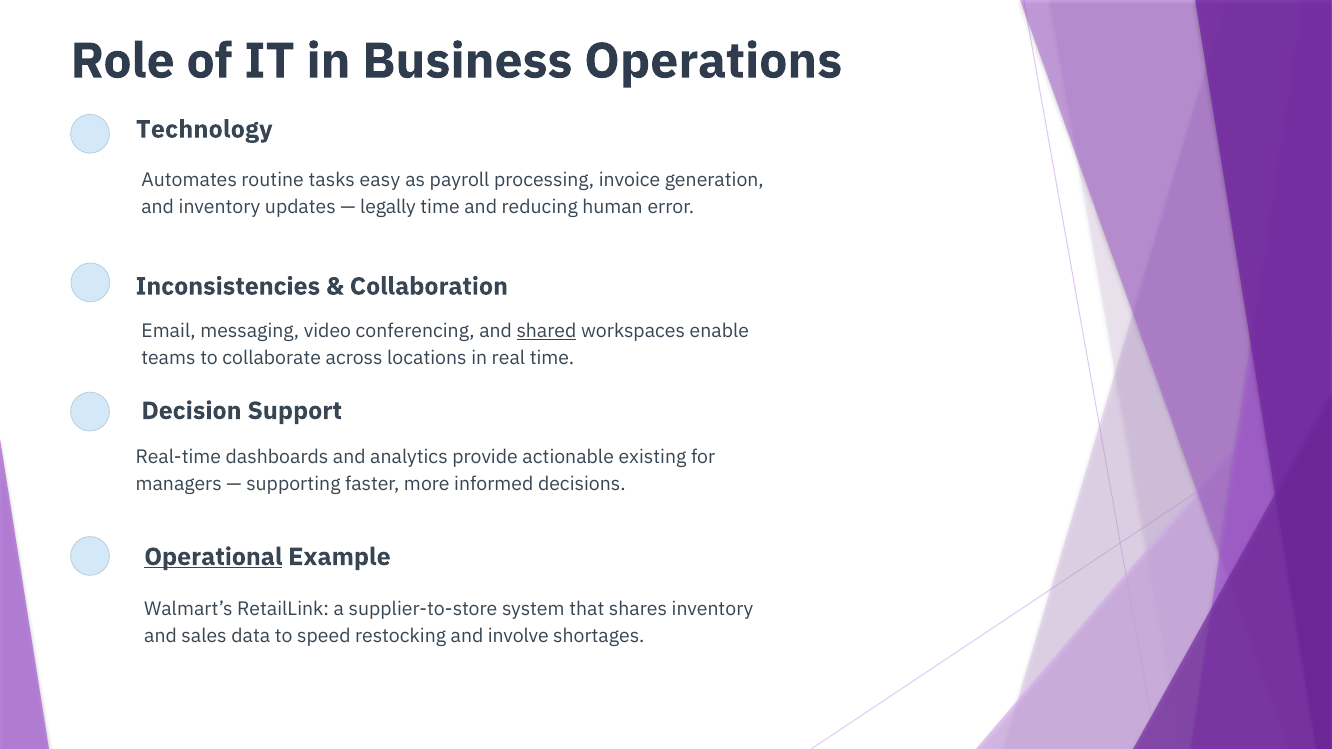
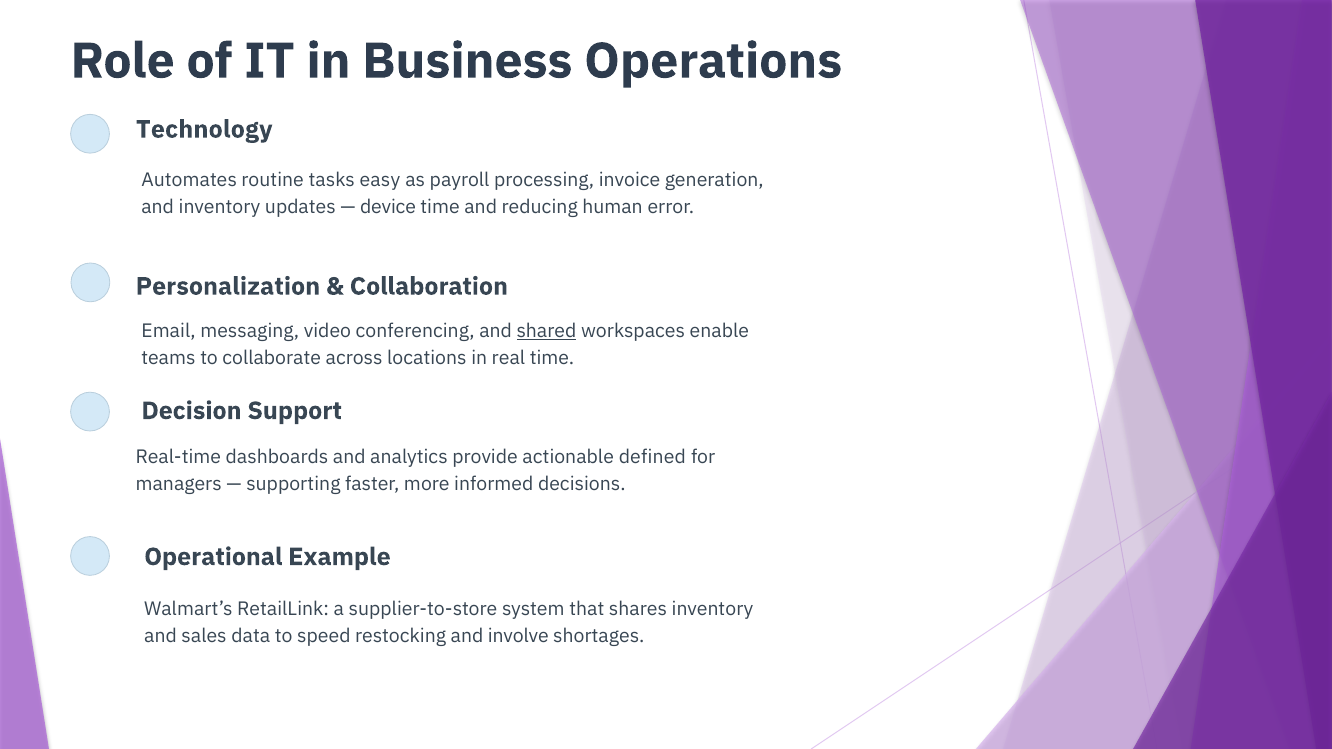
legally: legally -> device (388, 207)
Inconsistencies: Inconsistencies -> Personalization (228, 286)
existing: existing -> defined (652, 457)
Operational underline: present -> none (213, 557)
